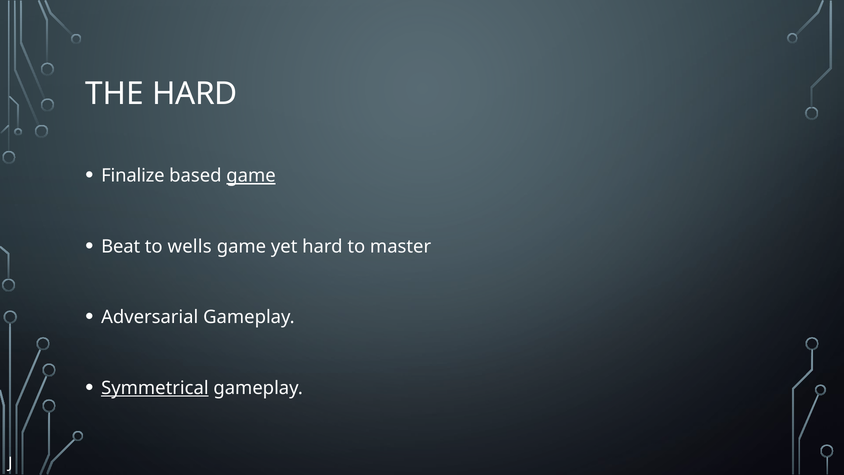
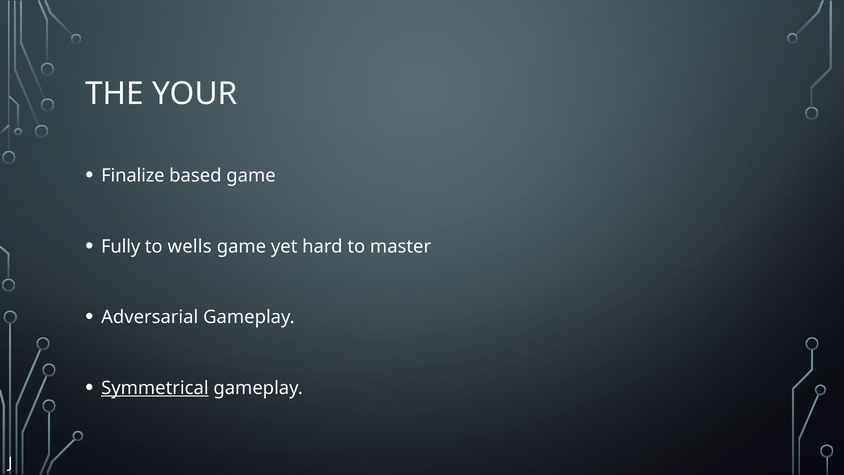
THE HARD: HARD -> YOUR (195, 94)
game underline: present -> none (251, 176)
Beat: Beat -> Fully (121, 246)
